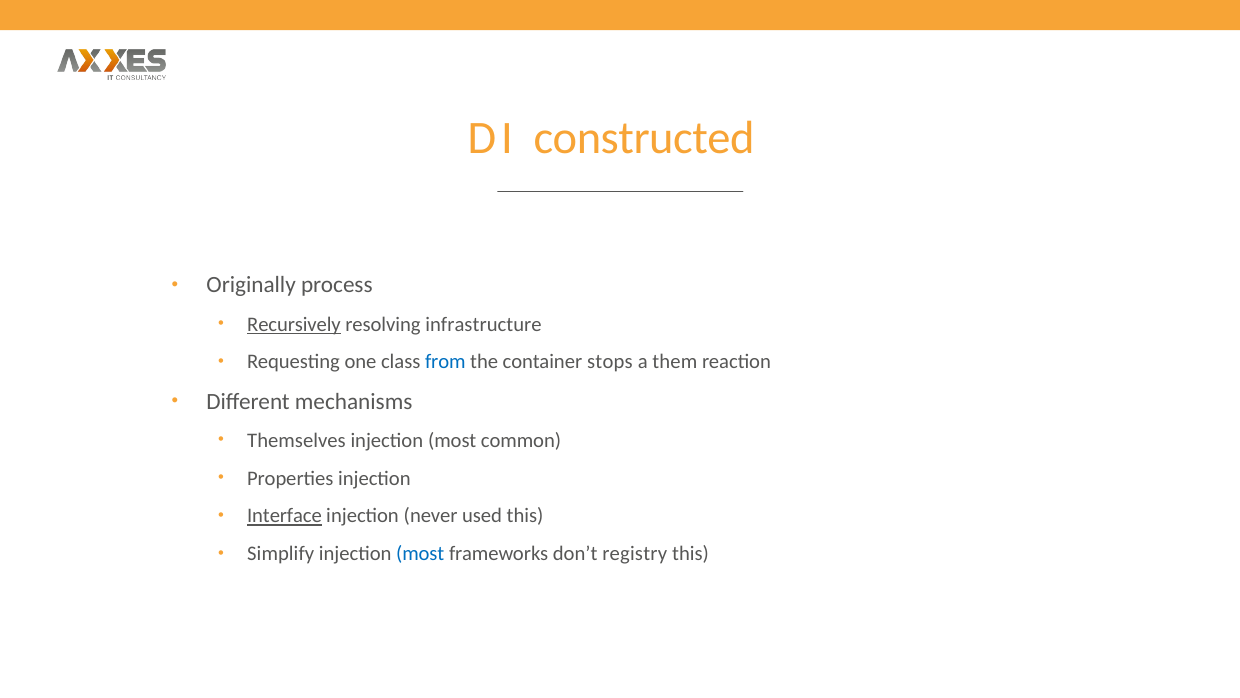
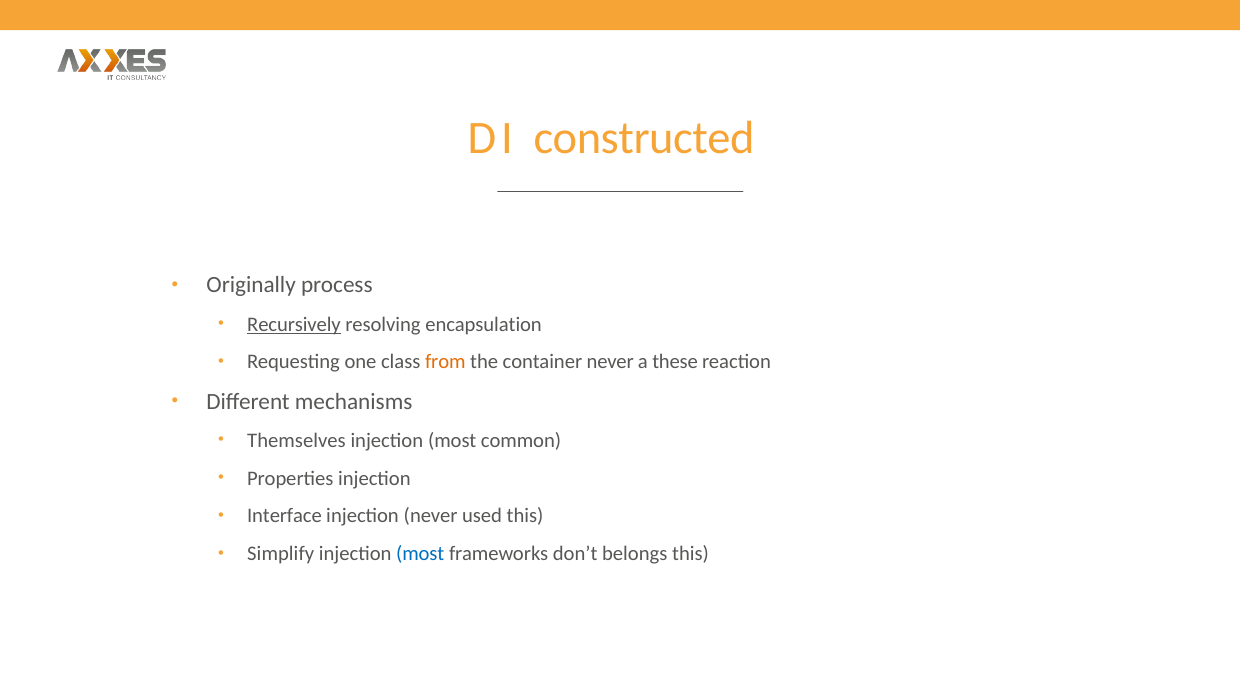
infrastructure: infrastructure -> encapsulation (484, 324)
from colour: blue -> orange (445, 362)
container stops: stops -> never (610, 362)
them: them -> these (675, 362)
Interface underline: present -> none (284, 516)
registry: registry -> belongs (635, 553)
